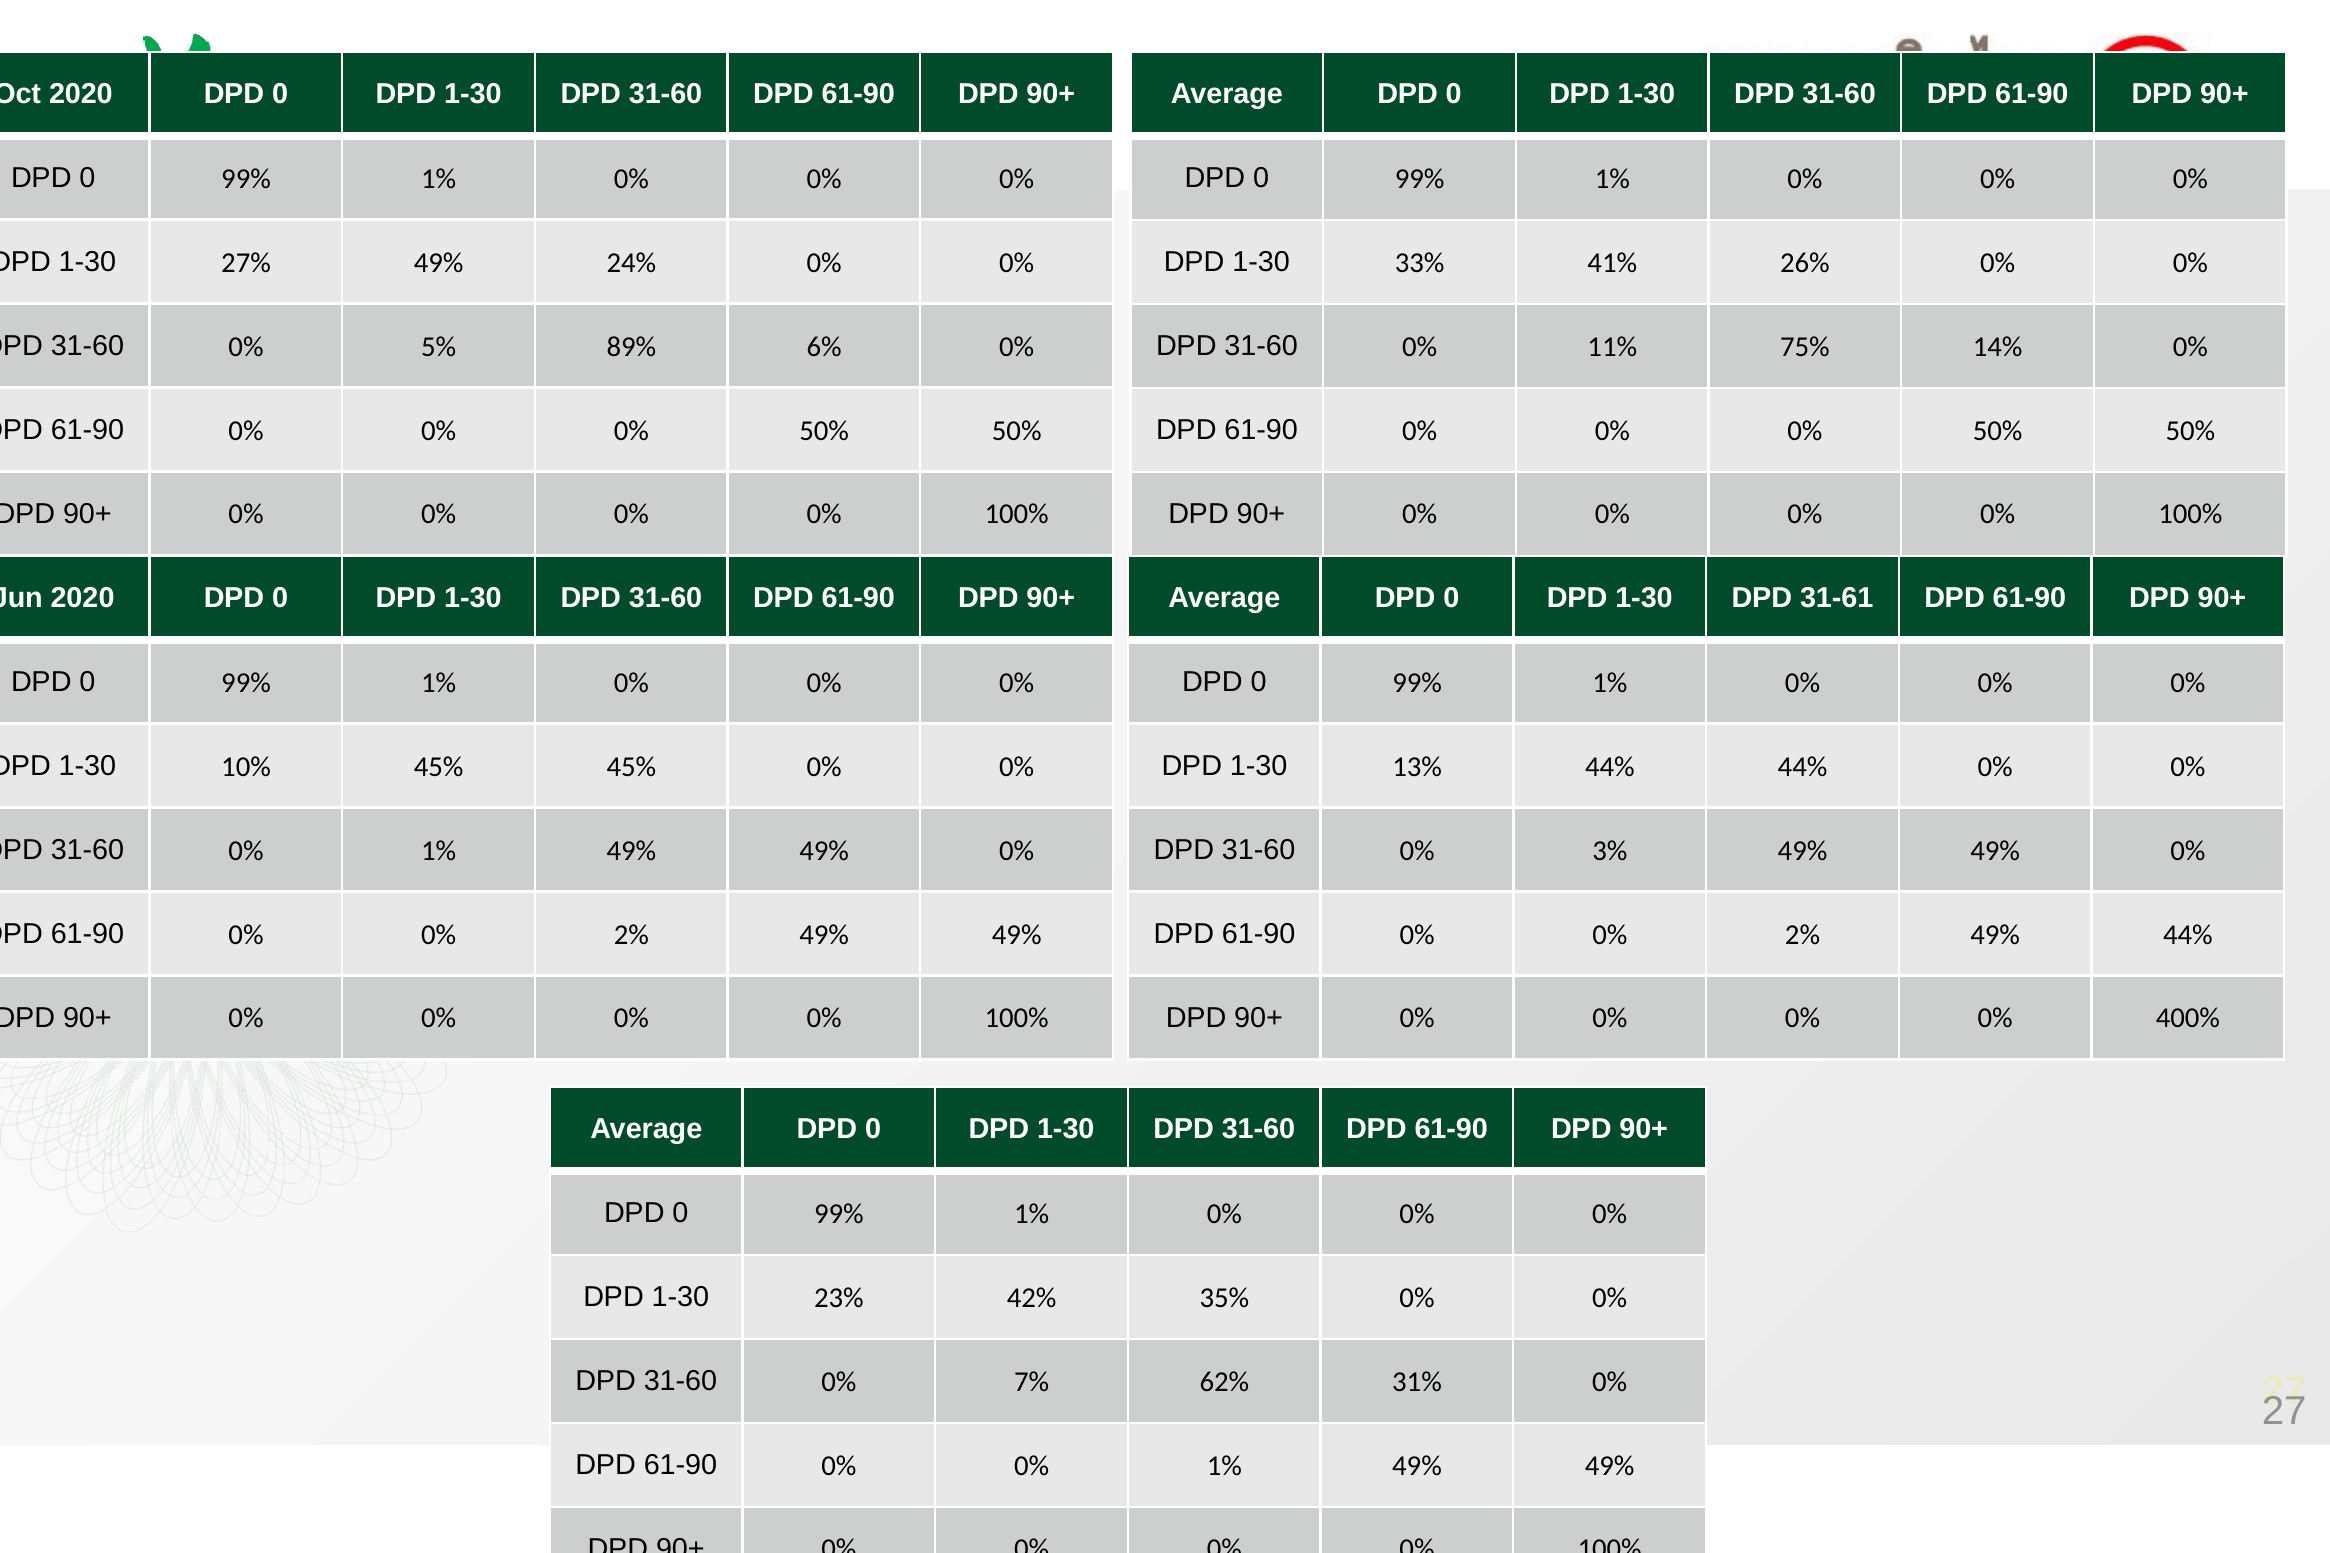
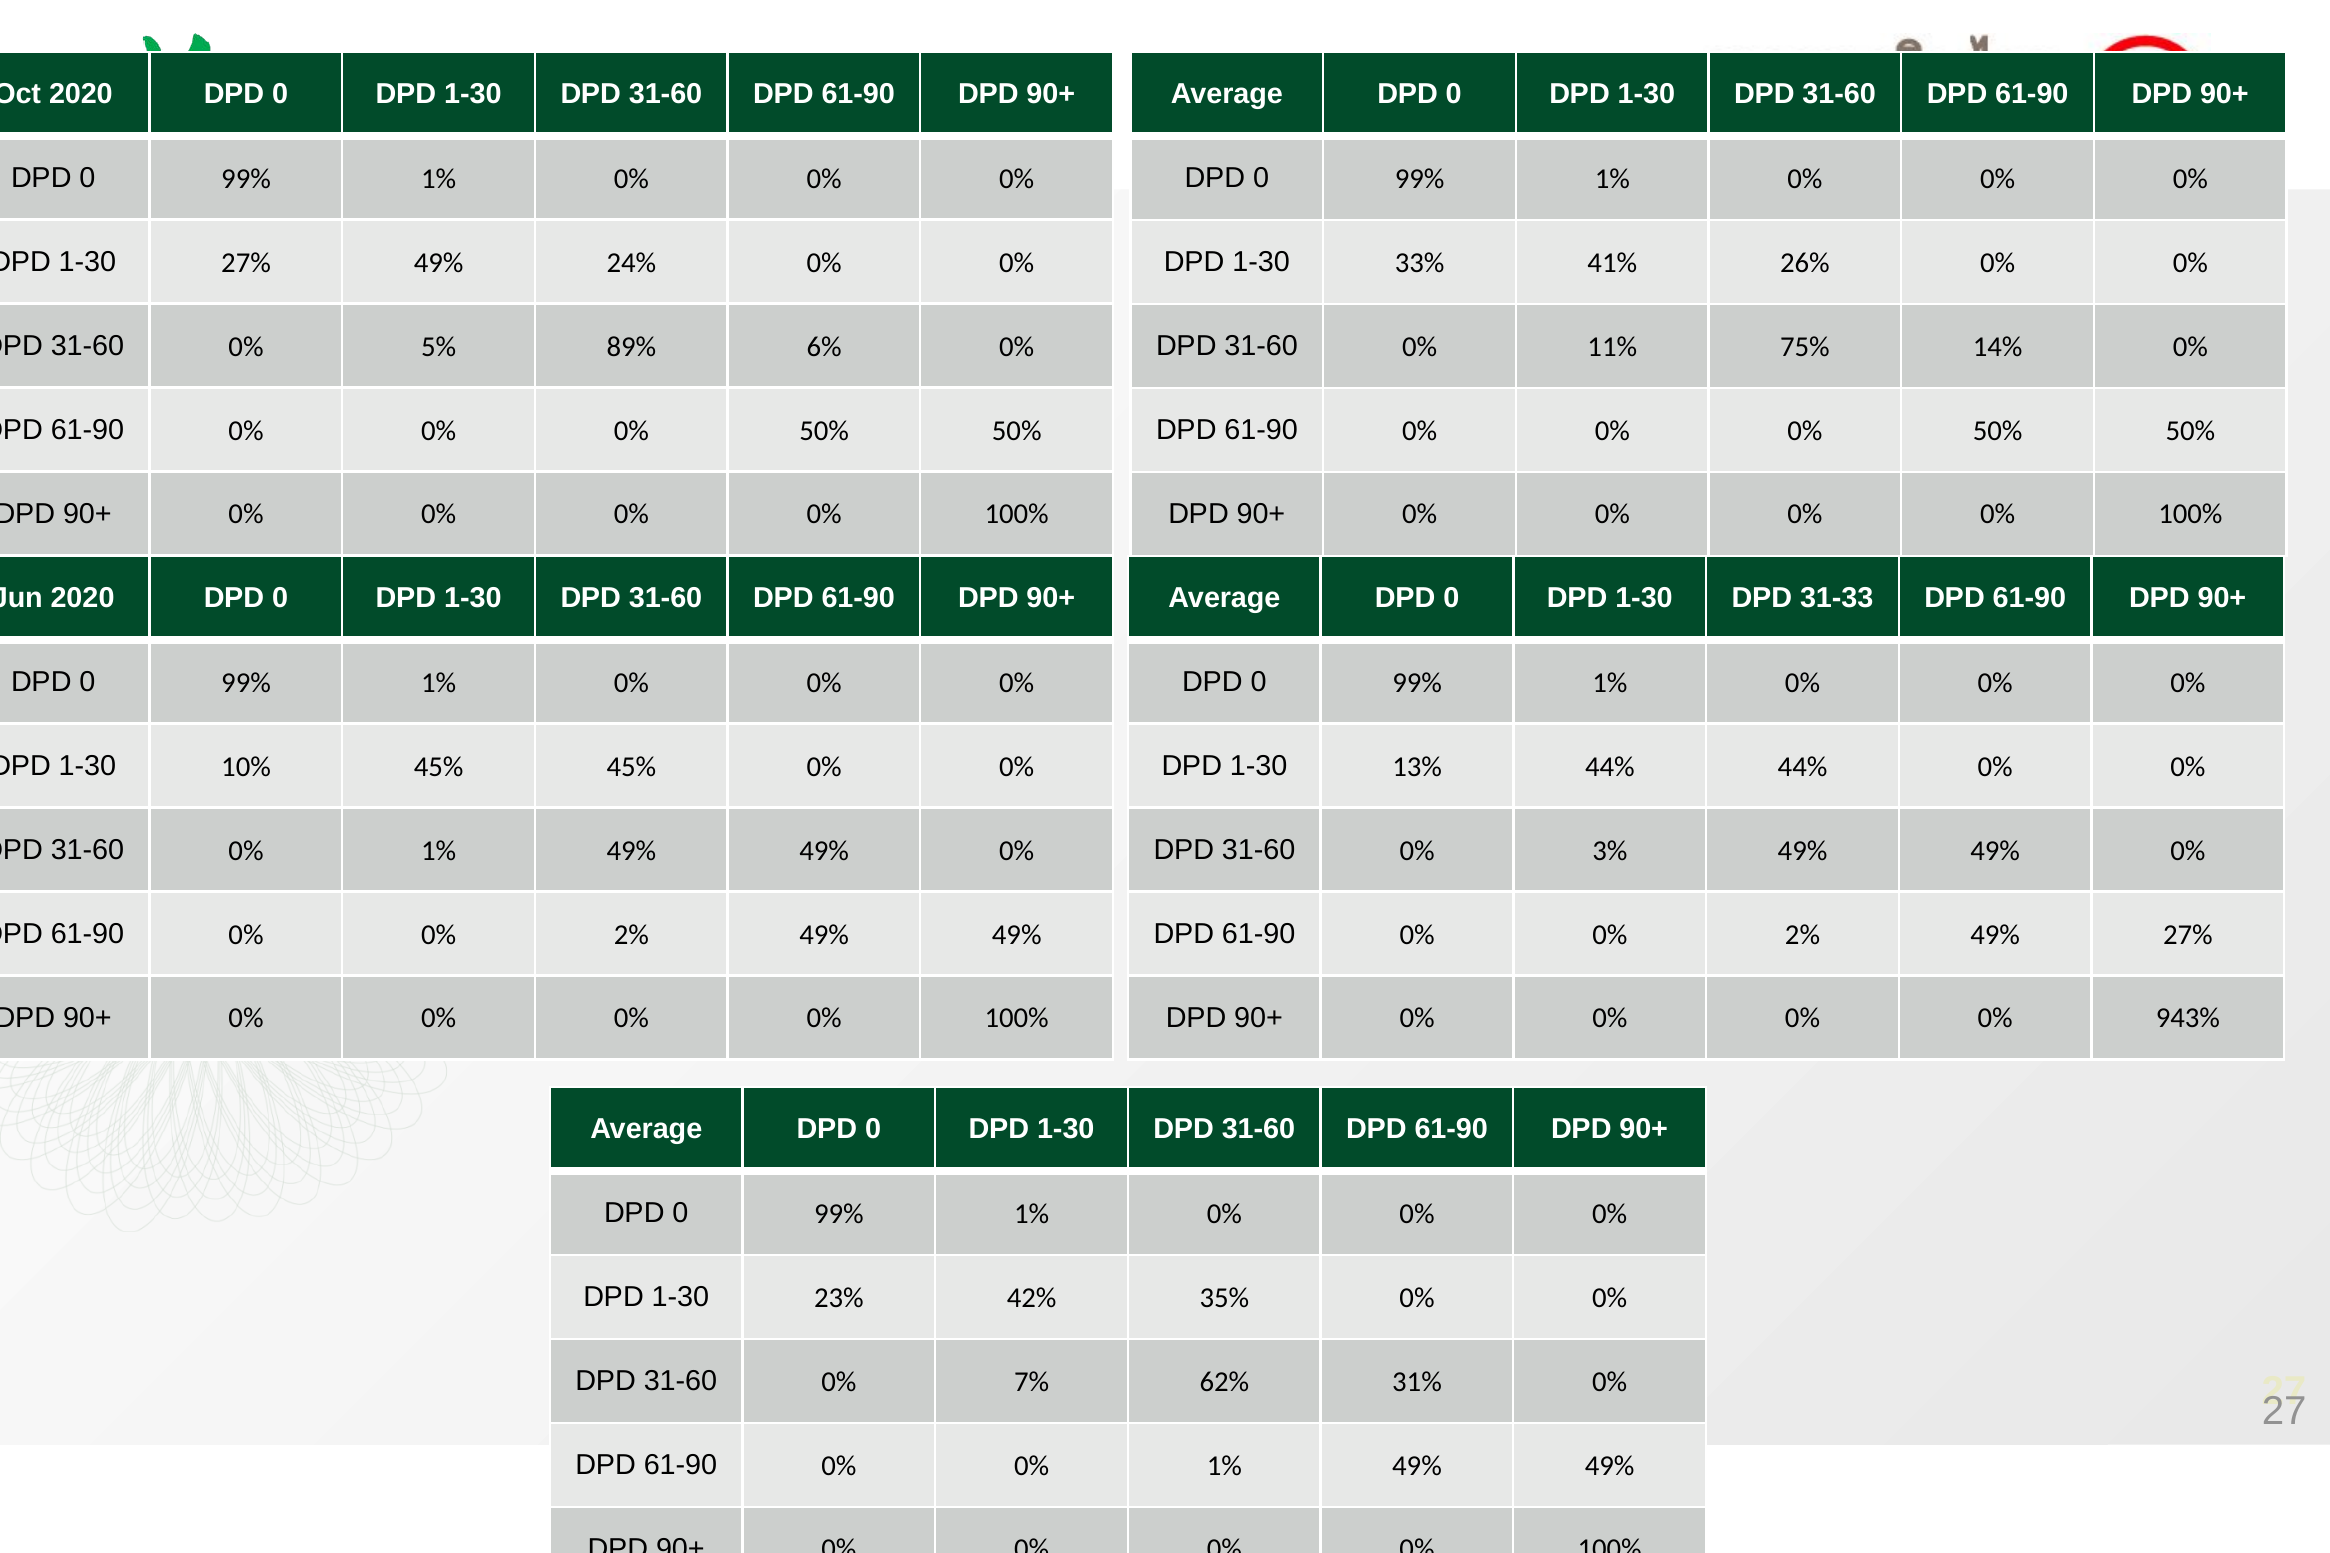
31-61: 31-61 -> 31-33 (1837, 598)
49% 44%: 44% -> 27% (2188, 935)
400%: 400% -> 943% (2188, 1018)
